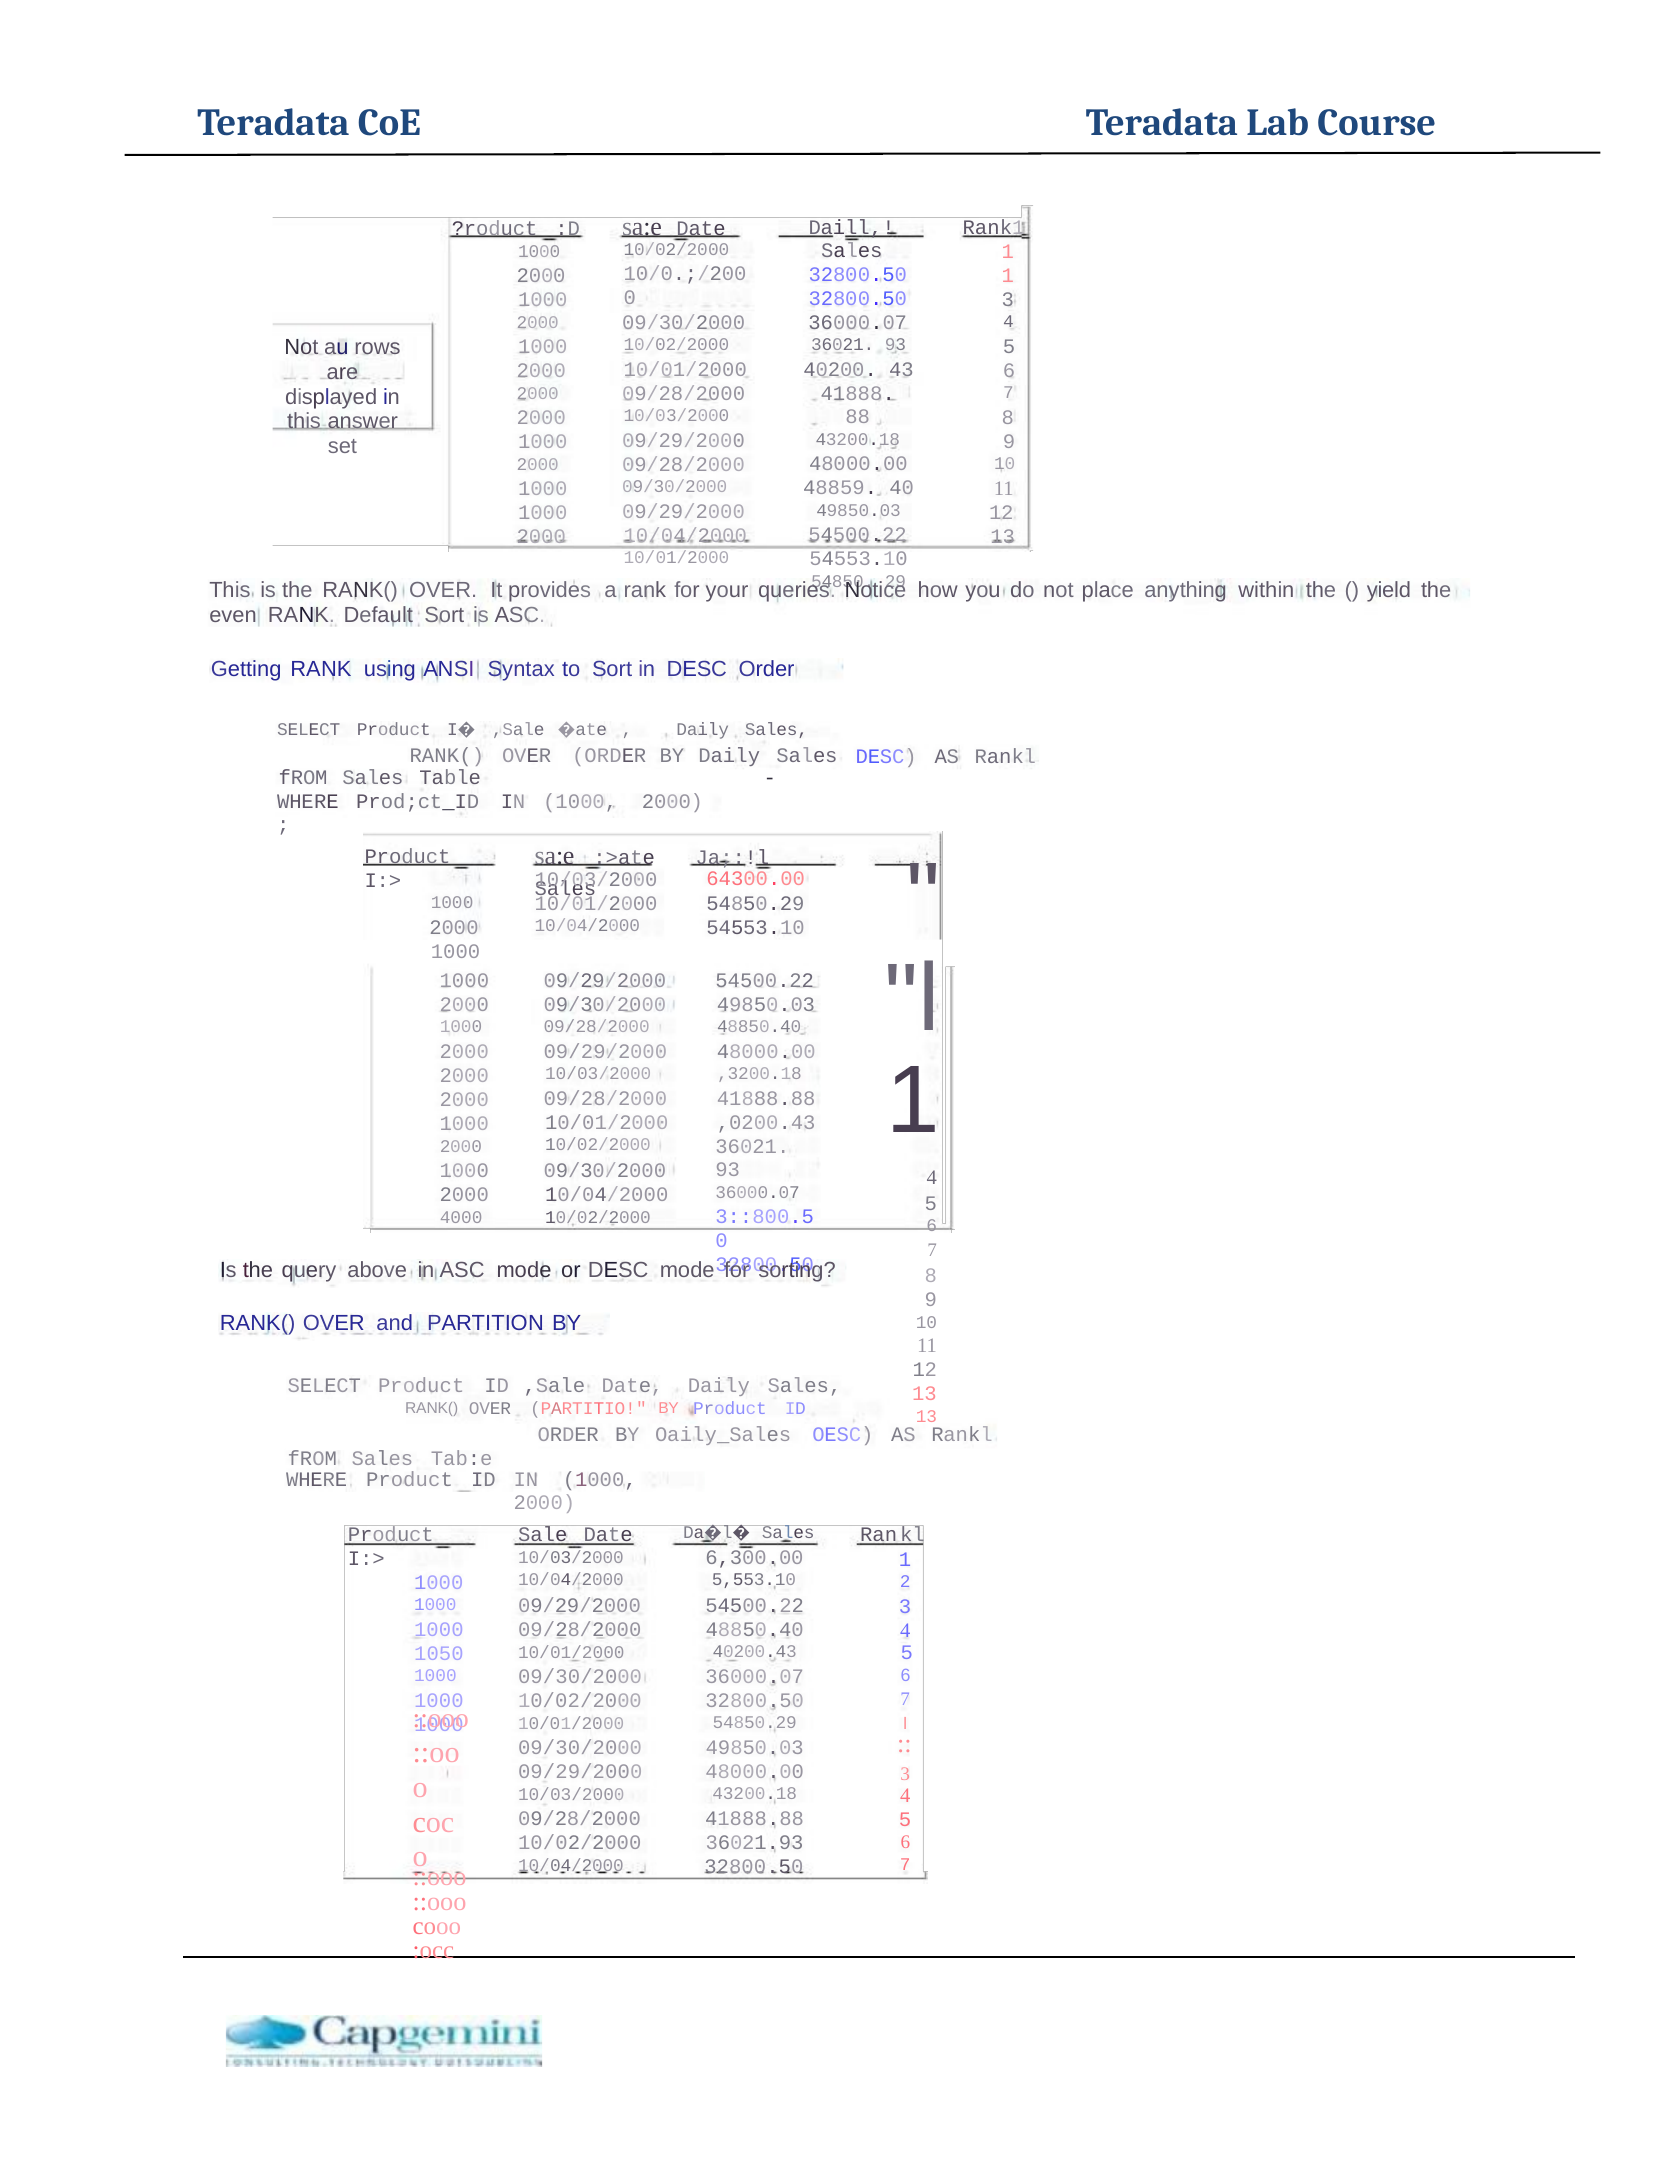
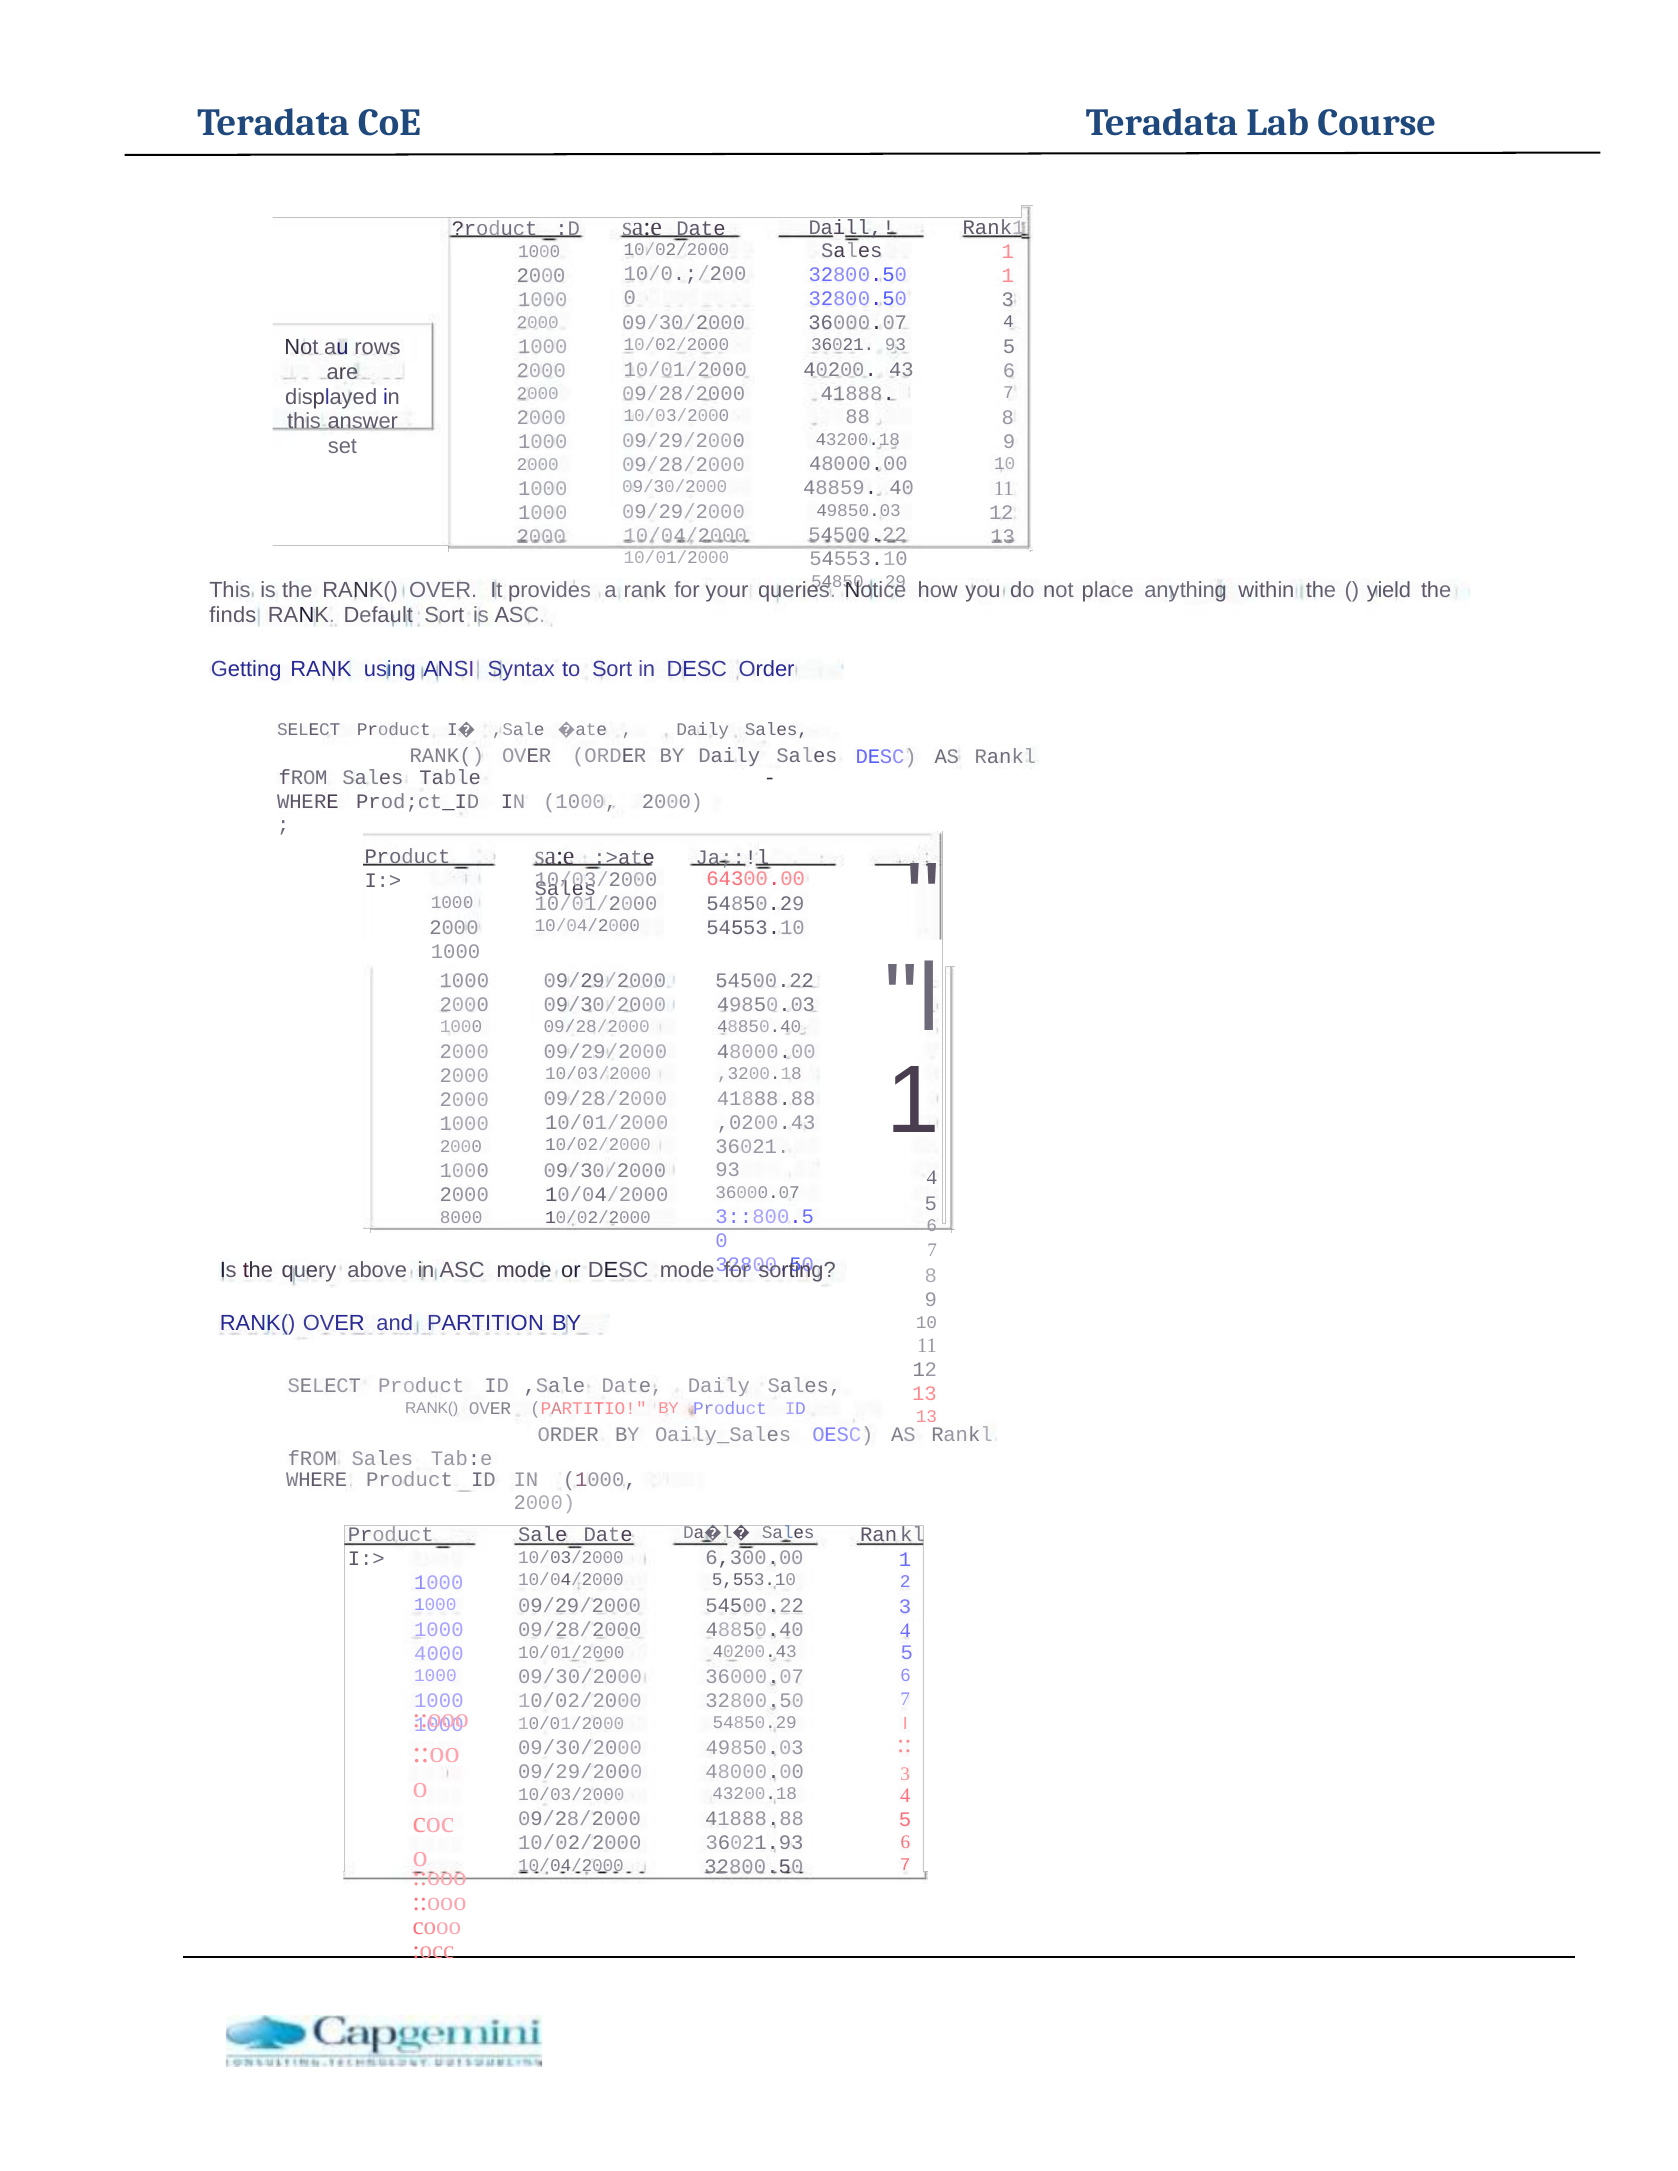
even: even -> finds (233, 616)
4000: 4000 -> 8000 (461, 1218)
1050: 1050 -> 4000 (439, 1654)
